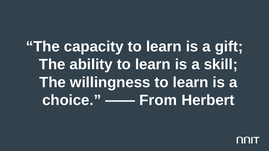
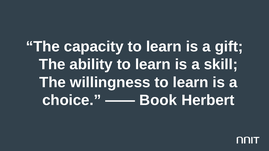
From: From -> Book (158, 100)
